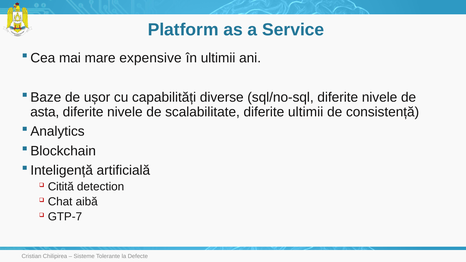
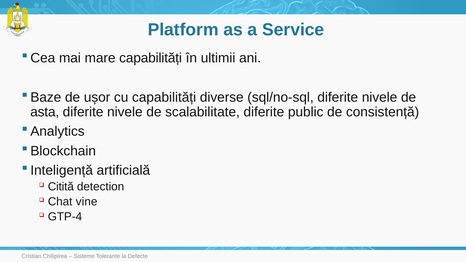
mare expensive: expensive -> capabilități (151, 58)
diferite ultimii: ultimii -> public (306, 112)
aibă: aibă -> vine (87, 202)
GTP-7: GTP-7 -> GTP-4 (65, 217)
